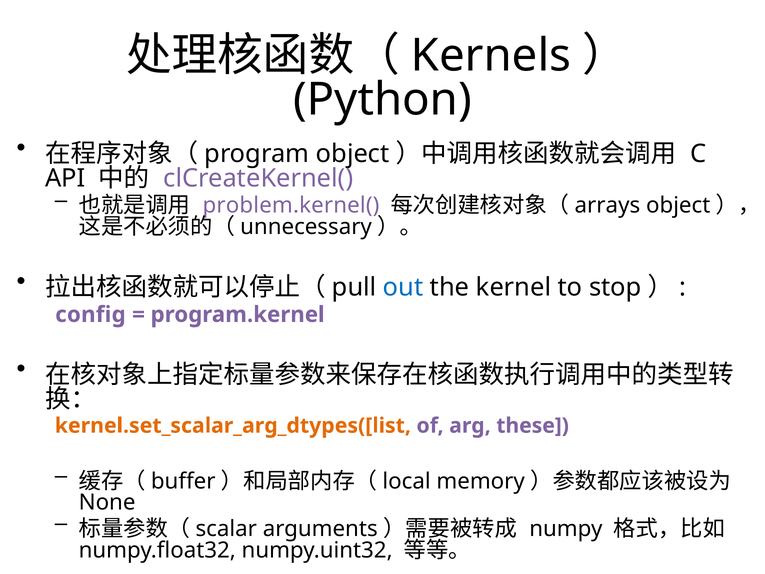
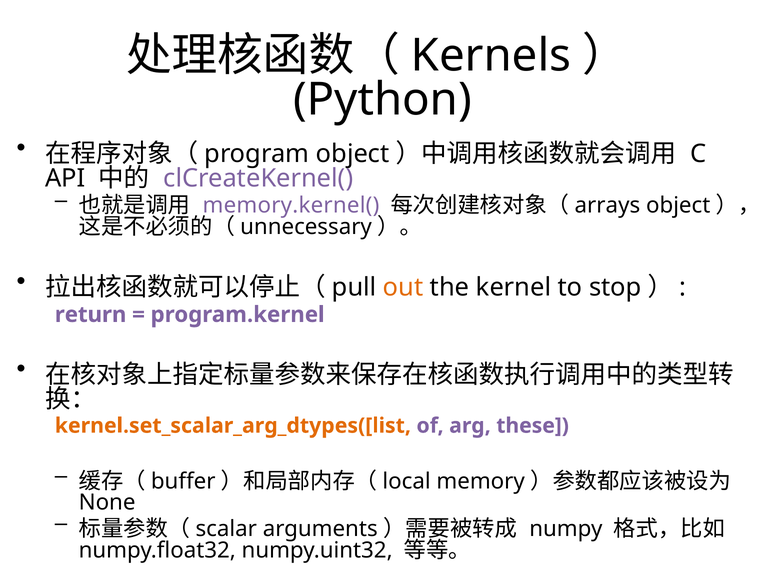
problem.kernel(: problem.kernel( -> memory.kernel( (291, 205)
out colour: blue -> orange (403, 287)
config: config -> return (91, 314)
